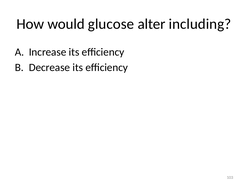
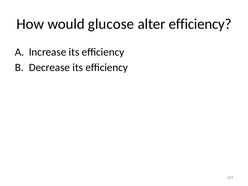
alter including: including -> efficiency (200, 24)
